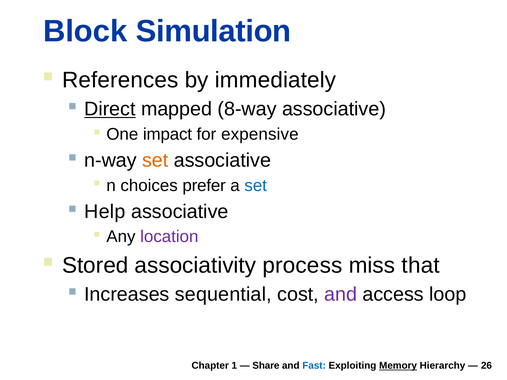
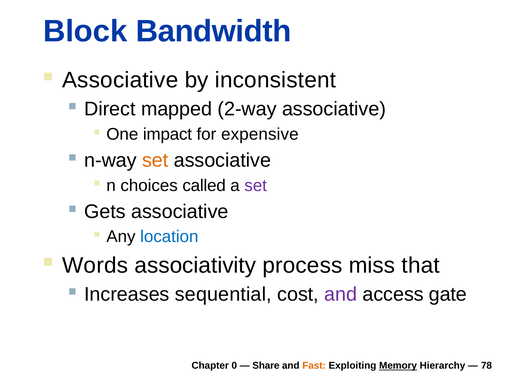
Simulation: Simulation -> Bandwidth (214, 31)
References: References -> Associative (120, 80)
immediately: immediately -> inconsistent (275, 80)
Direct underline: present -> none (110, 109)
8-way: 8-way -> 2-way (247, 109)
prefer: prefer -> called (204, 186)
set colour: blue -> purple (256, 186)
Help: Help -> Gets (105, 212)
location colour: purple -> blue (169, 237)
Stored: Stored -> Words (95, 265)
loop: loop -> gate (448, 295)
1: 1 -> 0 (234, 366)
Fast colour: blue -> orange (314, 366)
26: 26 -> 78 (486, 366)
